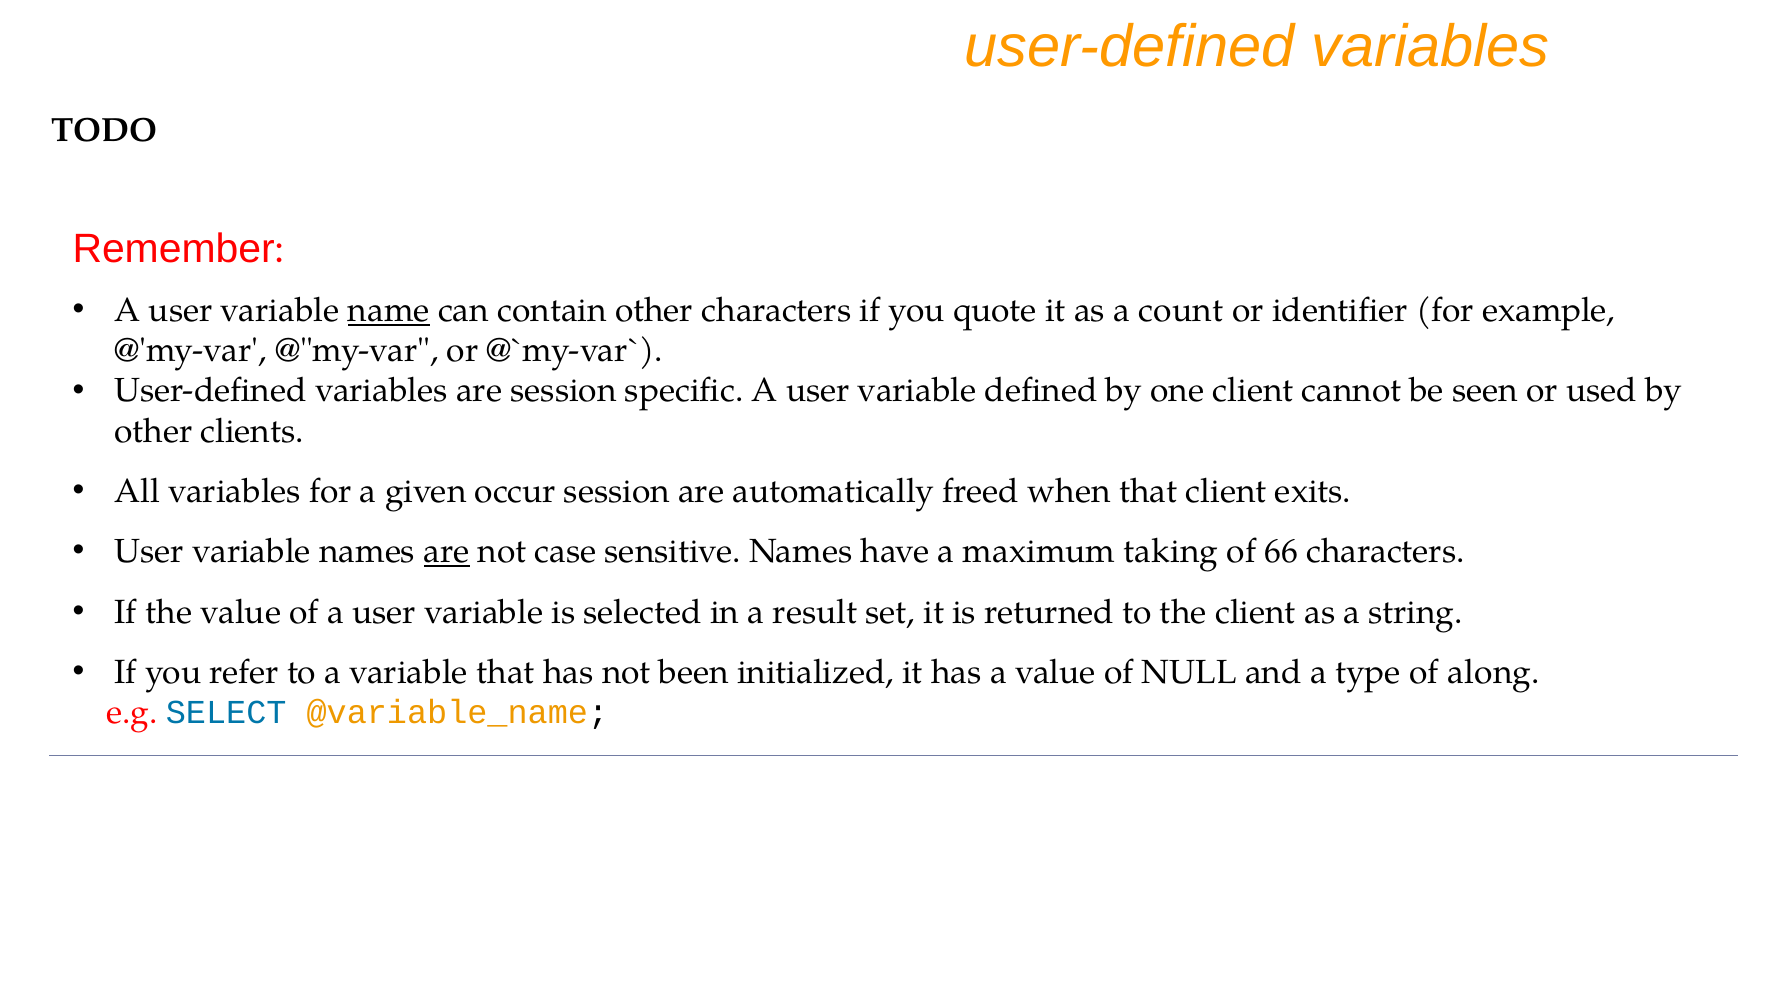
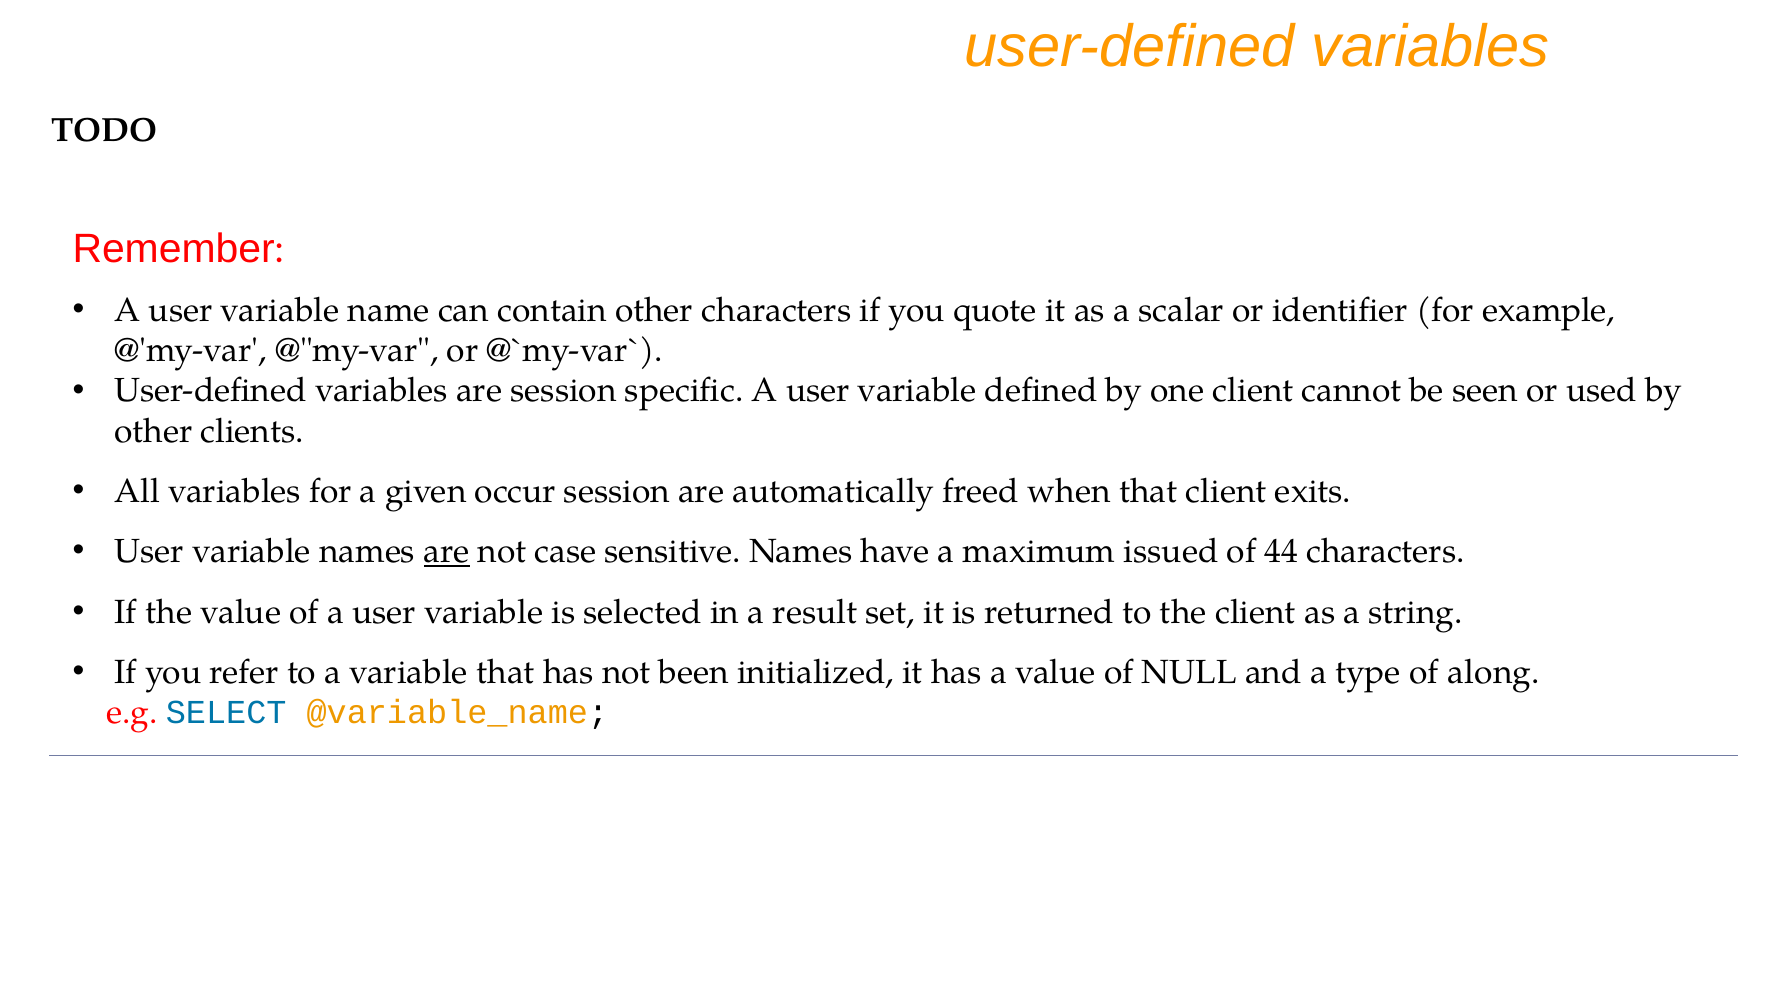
name underline: present -> none (389, 311)
count: count -> scalar (1181, 311)
taking: taking -> issued (1171, 552)
66: 66 -> 44 (1281, 552)
